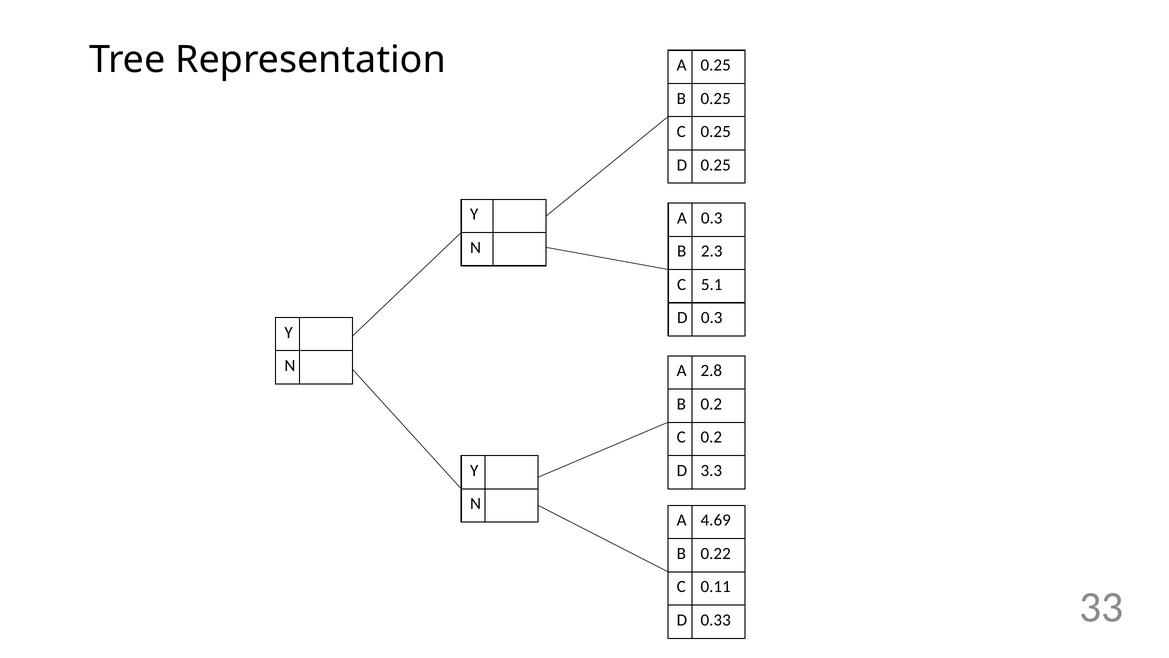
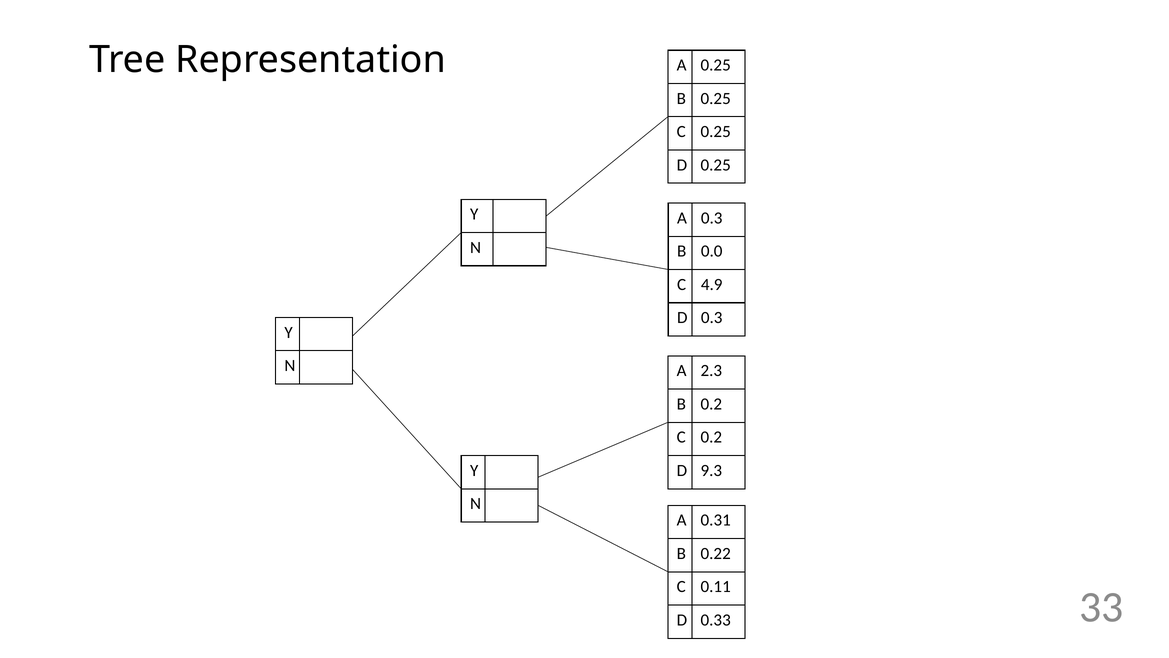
2.3: 2.3 -> 0.0 (712, 251)
5.1: 5.1 -> 4.9 (712, 284)
2.8: 2.8 -> 2.3 (711, 371)
3.3: 3.3 -> 9.3 (711, 470)
4.69: 4.69 -> 0.31 (716, 520)
